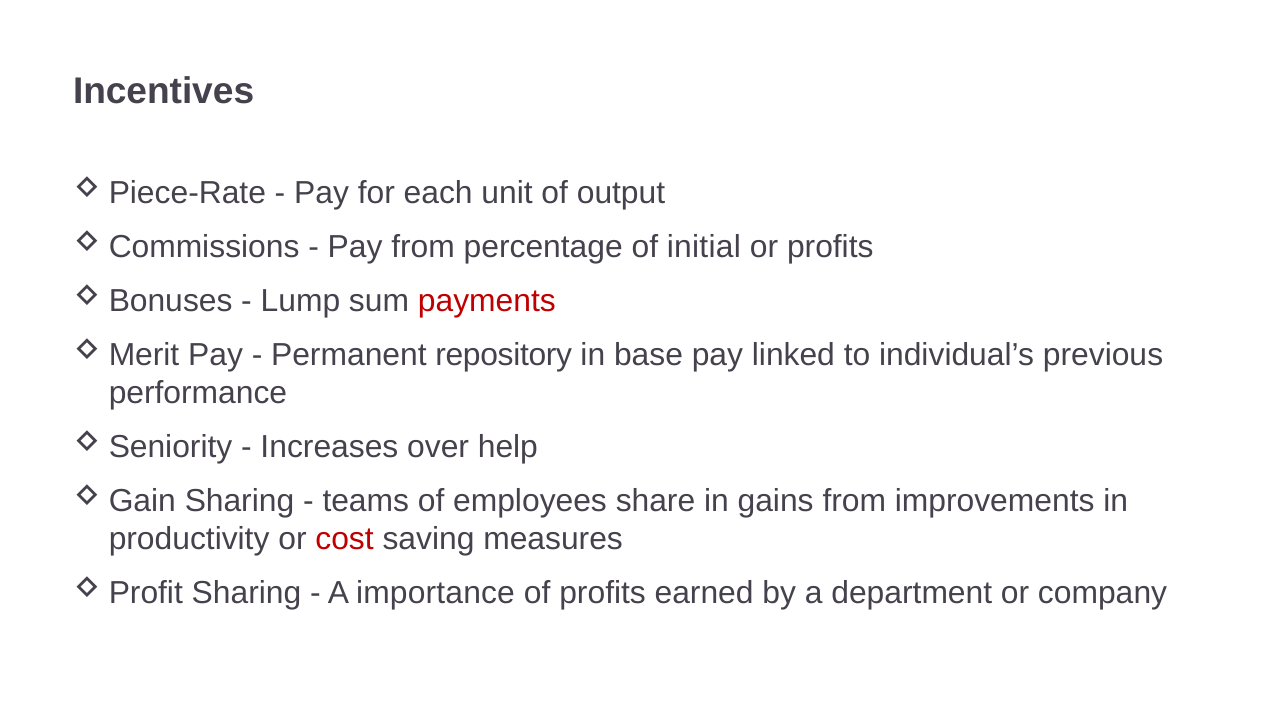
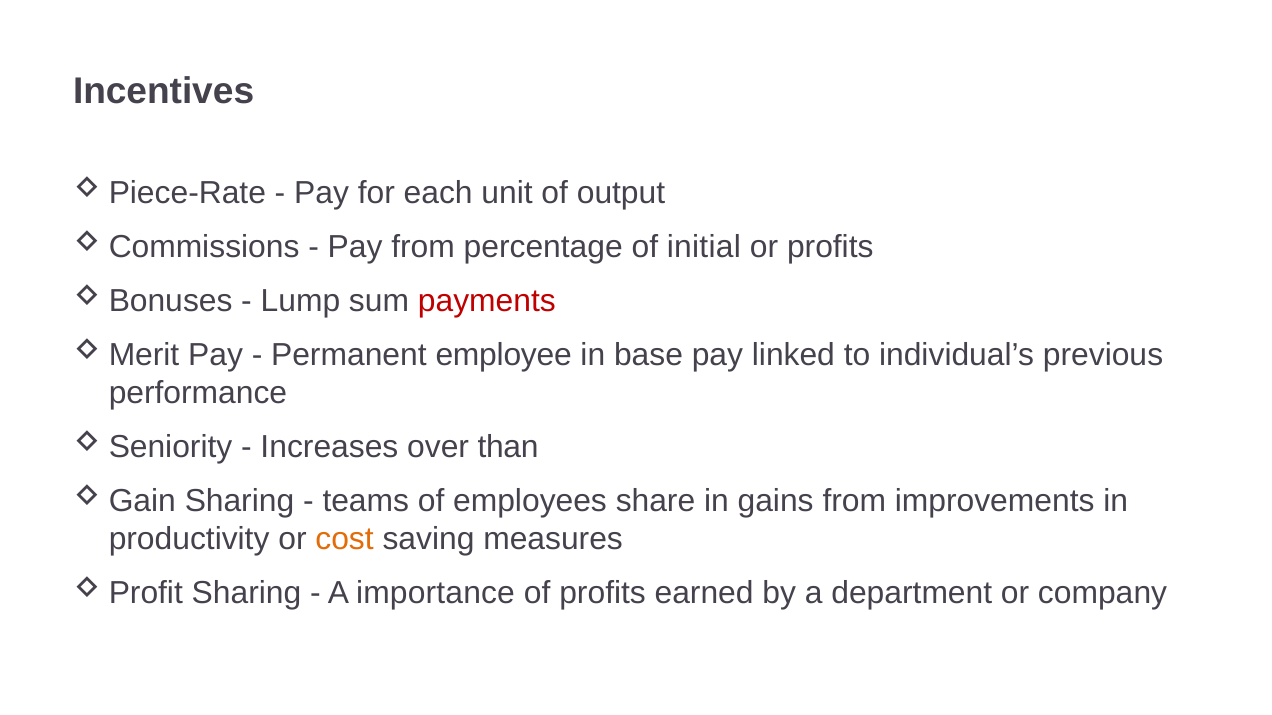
repository: repository -> employee (504, 355)
help: help -> than (508, 447)
cost colour: red -> orange (345, 540)
